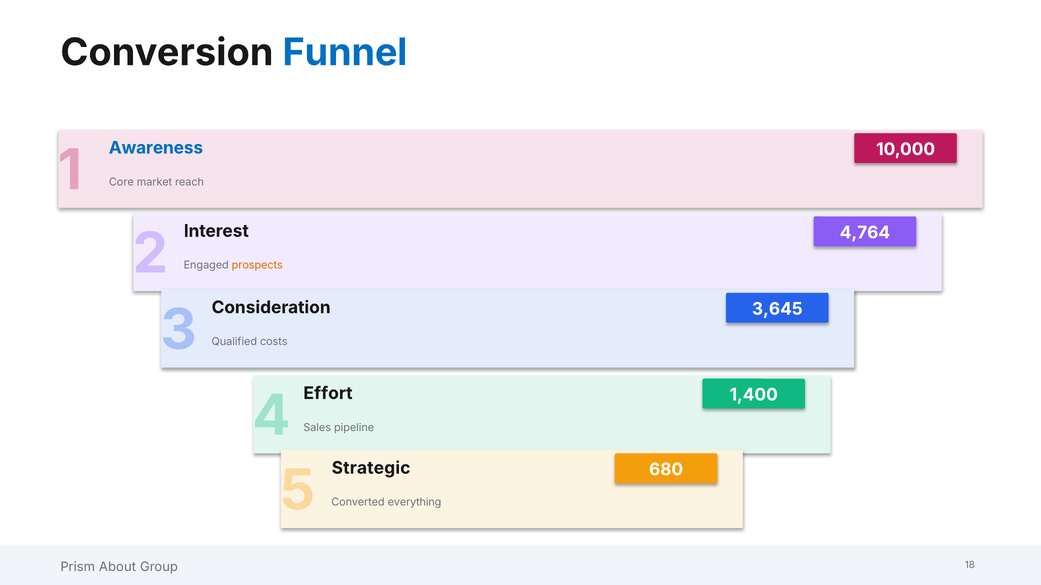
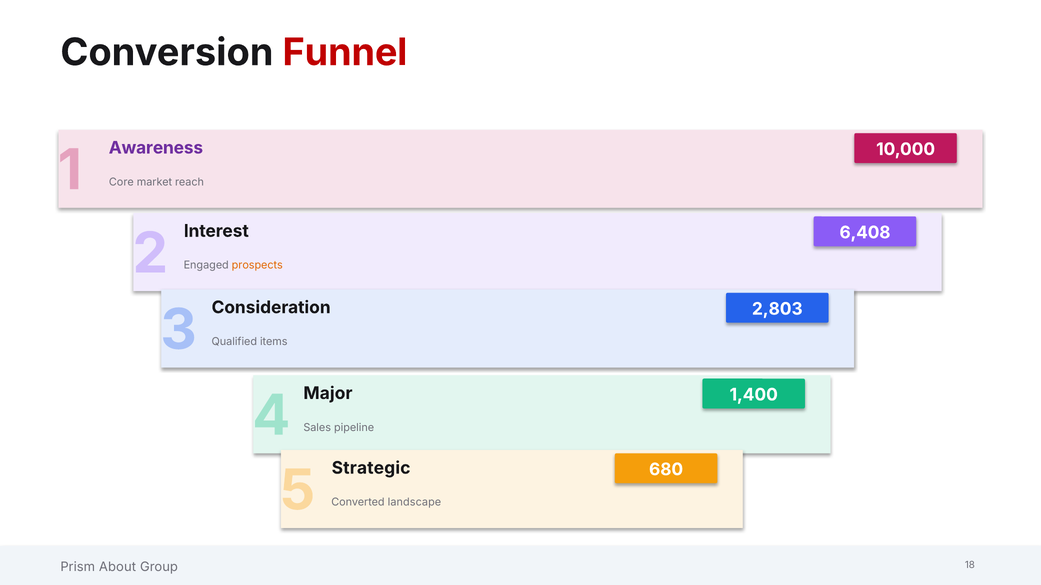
Funnel colour: blue -> red (345, 53)
Awareness colour: blue -> purple (156, 148)
4,764: 4,764 -> 6,408 (865, 233)
3,645: 3,645 -> 2,803 (777, 309)
costs: costs -> items (274, 342)
Effort: Effort -> Major (328, 394)
everything: everything -> landscape (414, 503)
